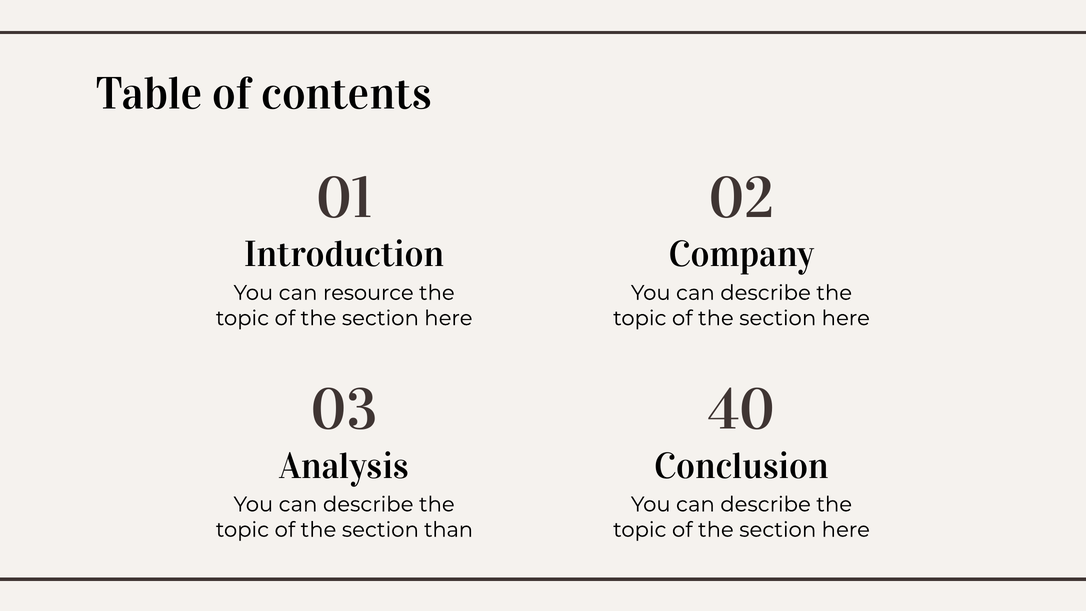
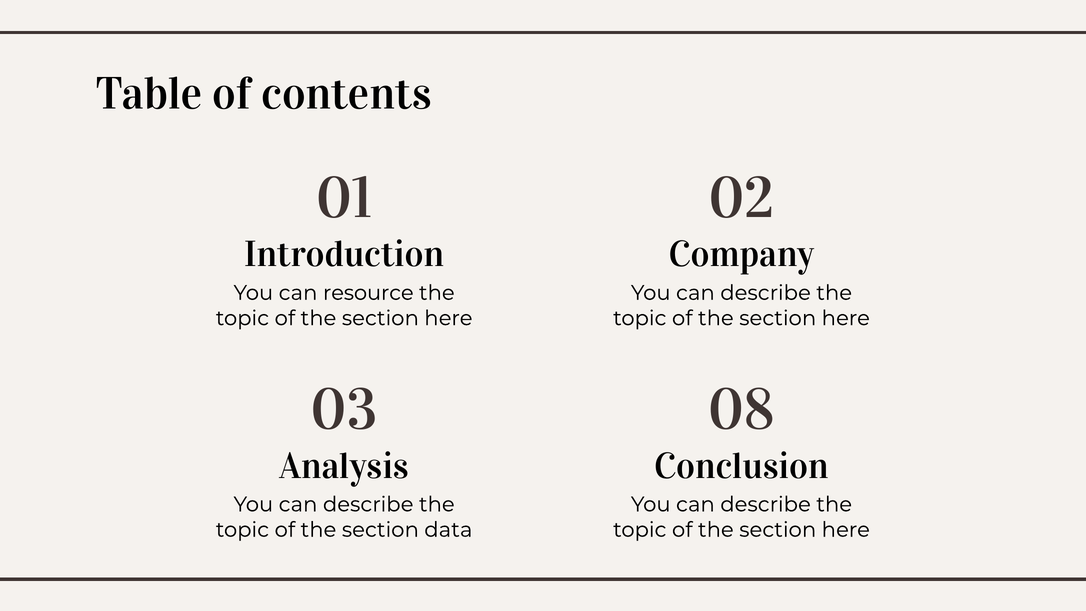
40: 40 -> 08 (742, 410)
than: than -> data (448, 530)
